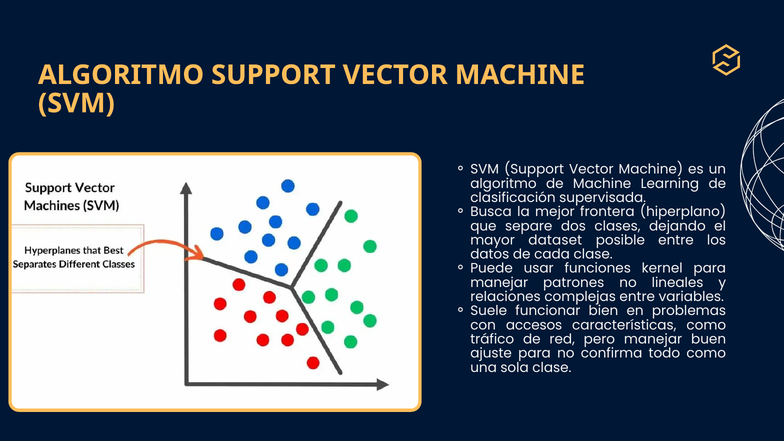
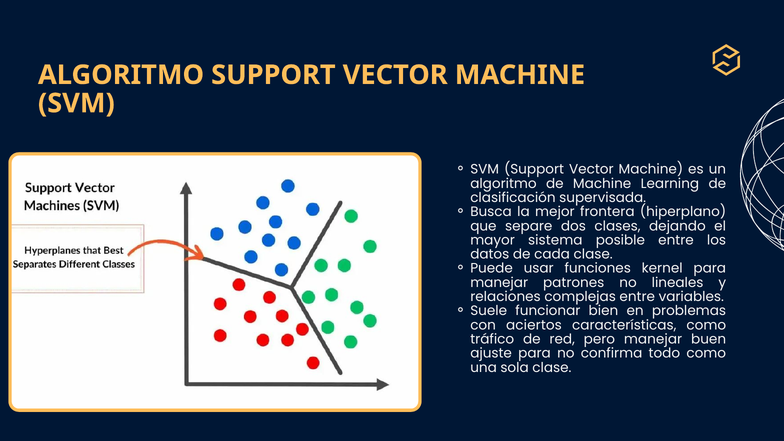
dataset: dataset -> sistema (555, 240)
accesos: accesos -> aciertos (534, 325)
